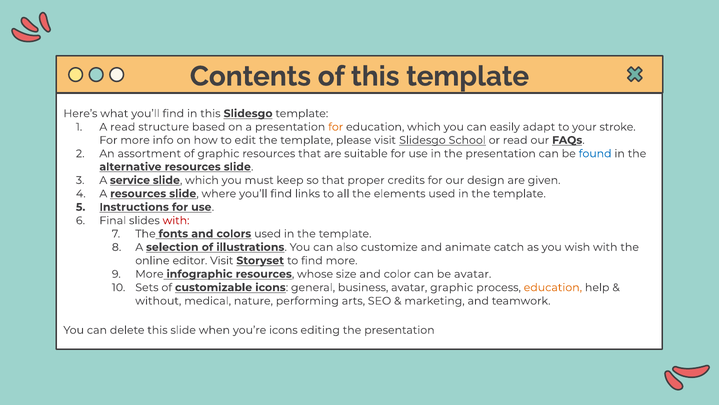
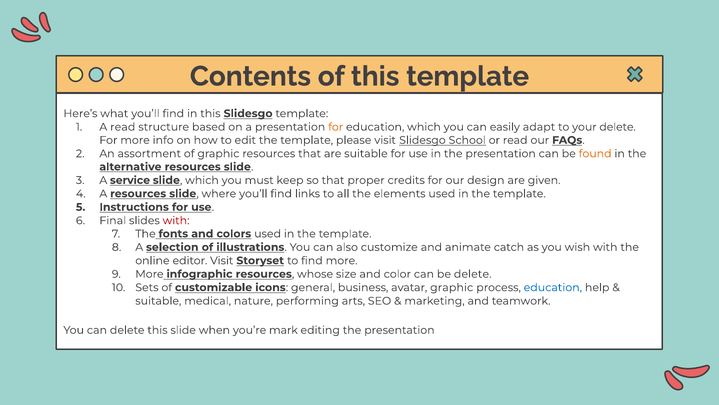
your stroke: stroke -> delete (618, 127)
found colour: blue -> orange (595, 153)
be avatar: avatar -> delete (473, 274)
education colour: orange -> blue (553, 287)
without: without -> suitable (158, 301)
you’re icons: icons -> mark (283, 330)
